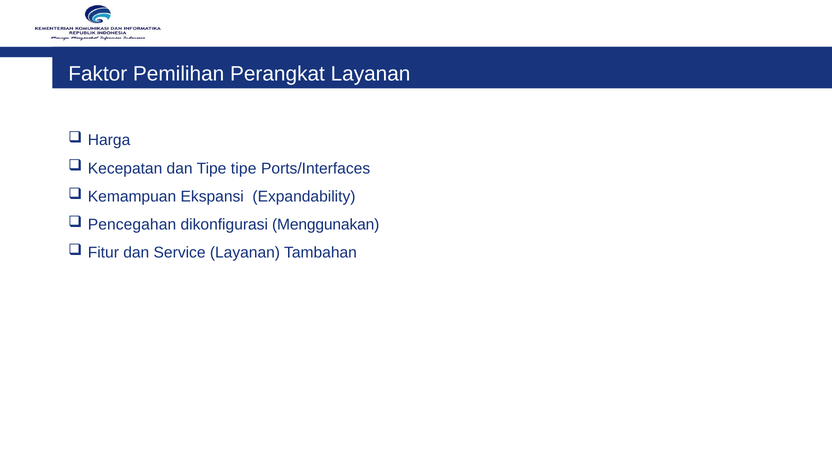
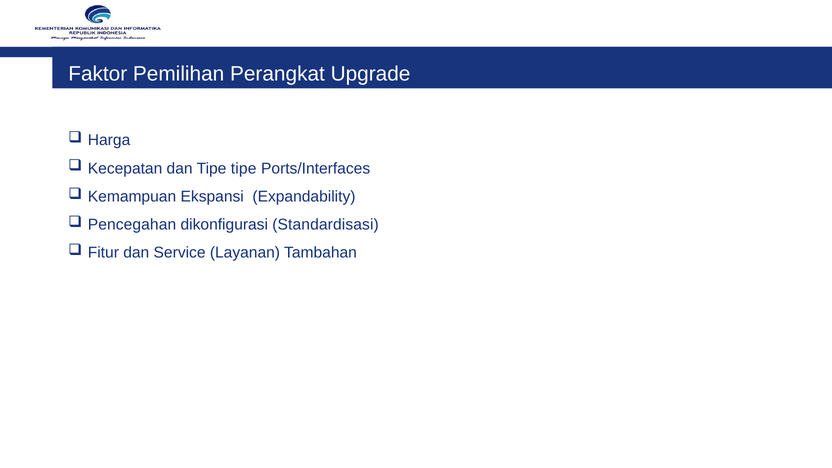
Perangkat Layanan: Layanan -> Upgrade (371, 74)
Menggunakan: Menggunakan -> Standardisasi (326, 225)
